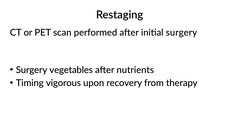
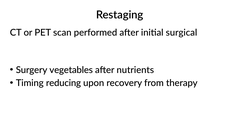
initial surgery: surgery -> surgical (181, 33)
vigorous: vigorous -> reducing (63, 83)
